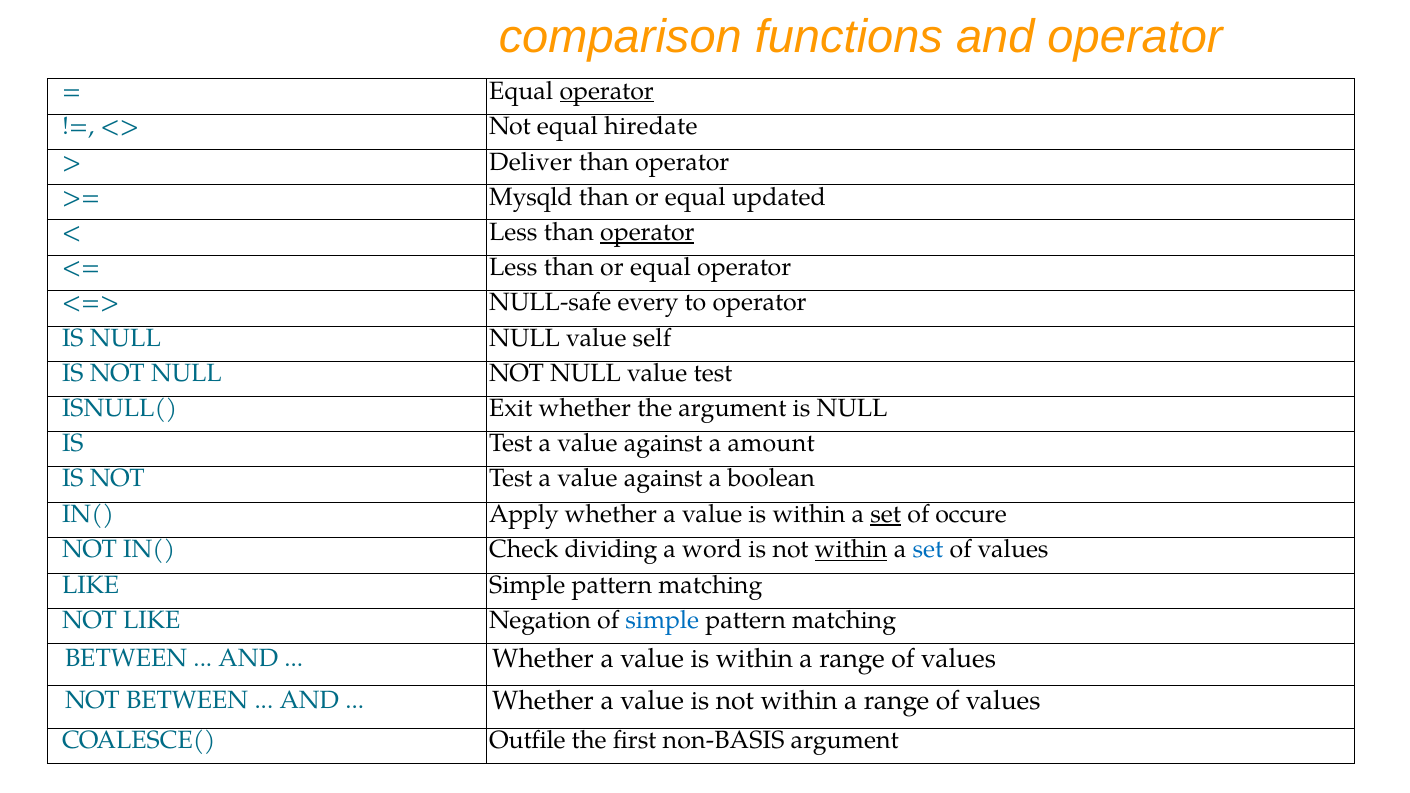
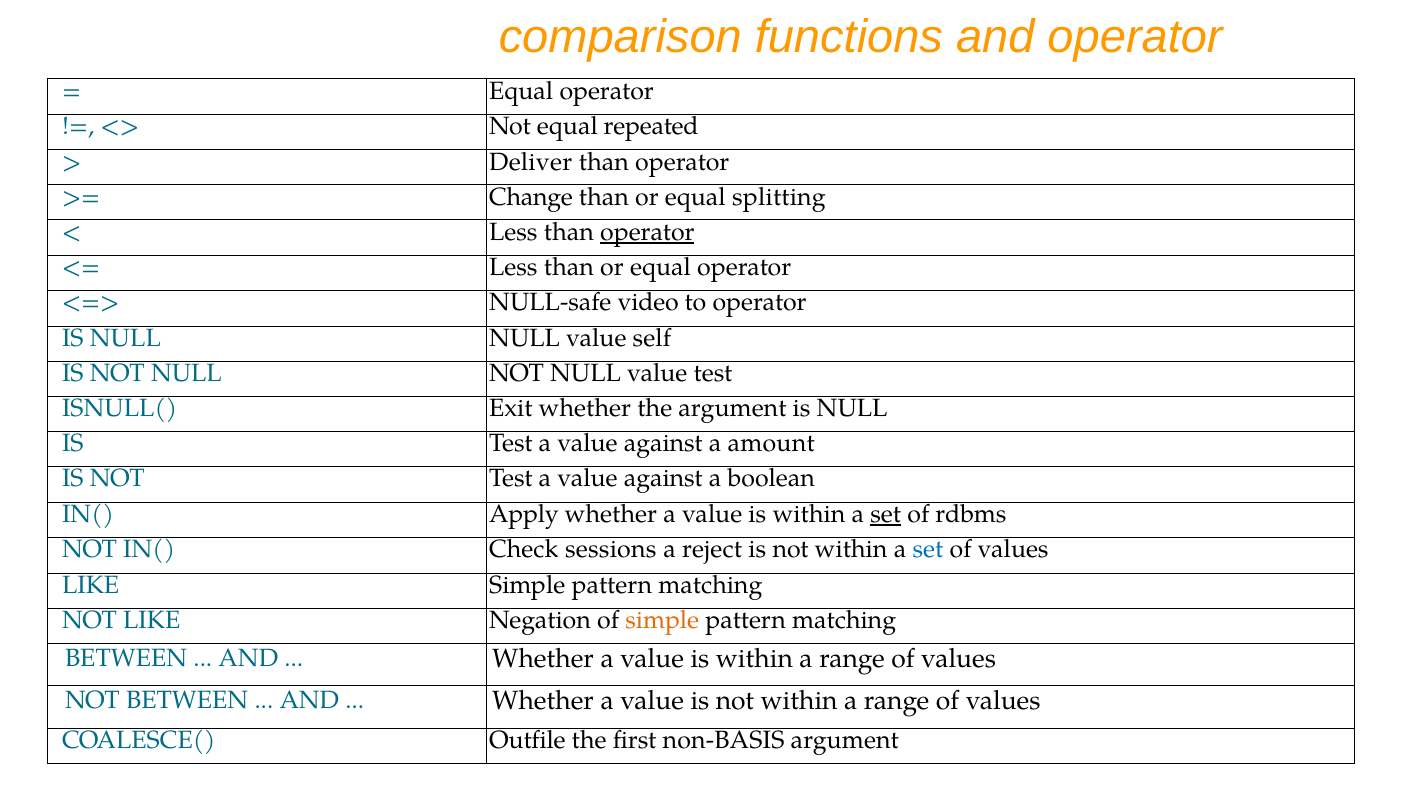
operator underline: present -> none (607, 91)
hiredate: hiredate -> repeated (651, 127)
Mysqld: Mysqld -> Change (531, 197)
updated: updated -> splitting (779, 197)
every: every -> video (648, 302)
occure: occure -> rdbms (971, 515)
dividing: dividing -> sessions (611, 550)
word: word -> reject (712, 550)
within underline: present -> none (851, 550)
simple colour: blue -> orange (662, 621)
